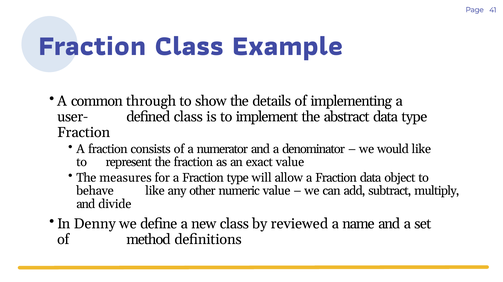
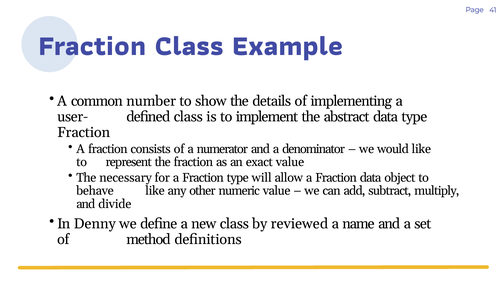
through: through -> number (151, 101)
measures: measures -> necessary (126, 178)
